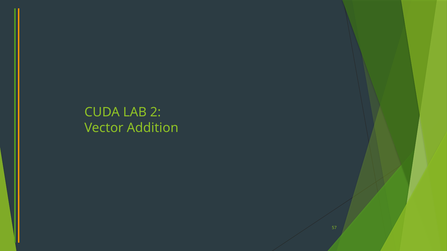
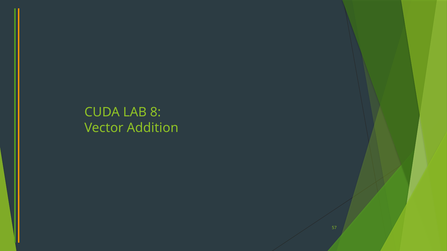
2: 2 -> 8 (155, 112)
